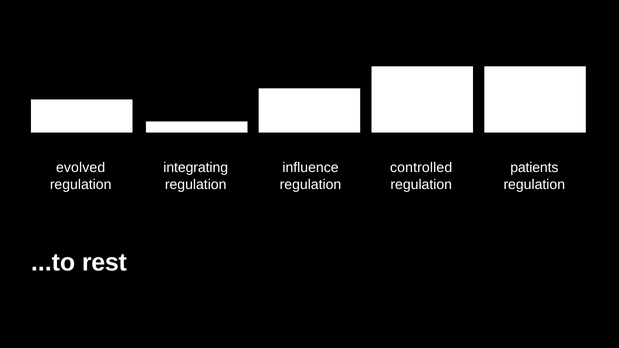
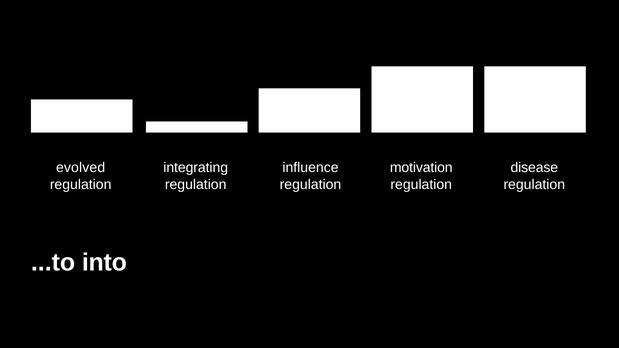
controlled: controlled -> motivation (421, 168)
patients: patients -> disease (534, 168)
rest: rest -> into (104, 263)
